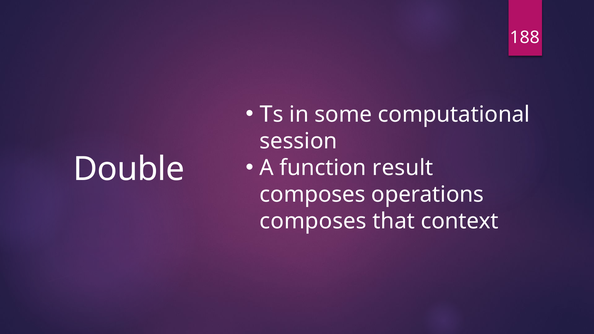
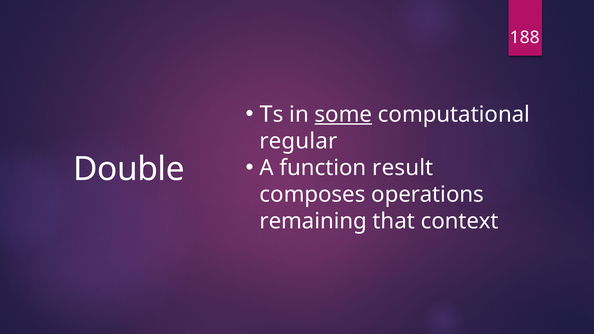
some underline: none -> present (343, 114)
session: session -> regular (298, 141)
composes: composes -> remaining (313, 221)
